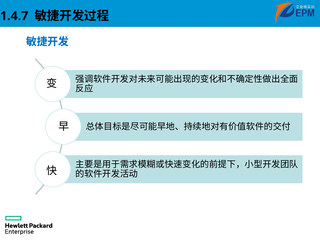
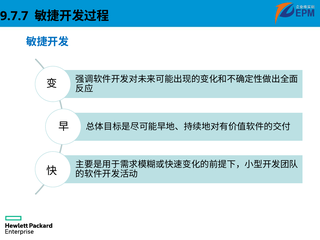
1.4.7: 1.4.7 -> 9.7.7 (14, 16)
